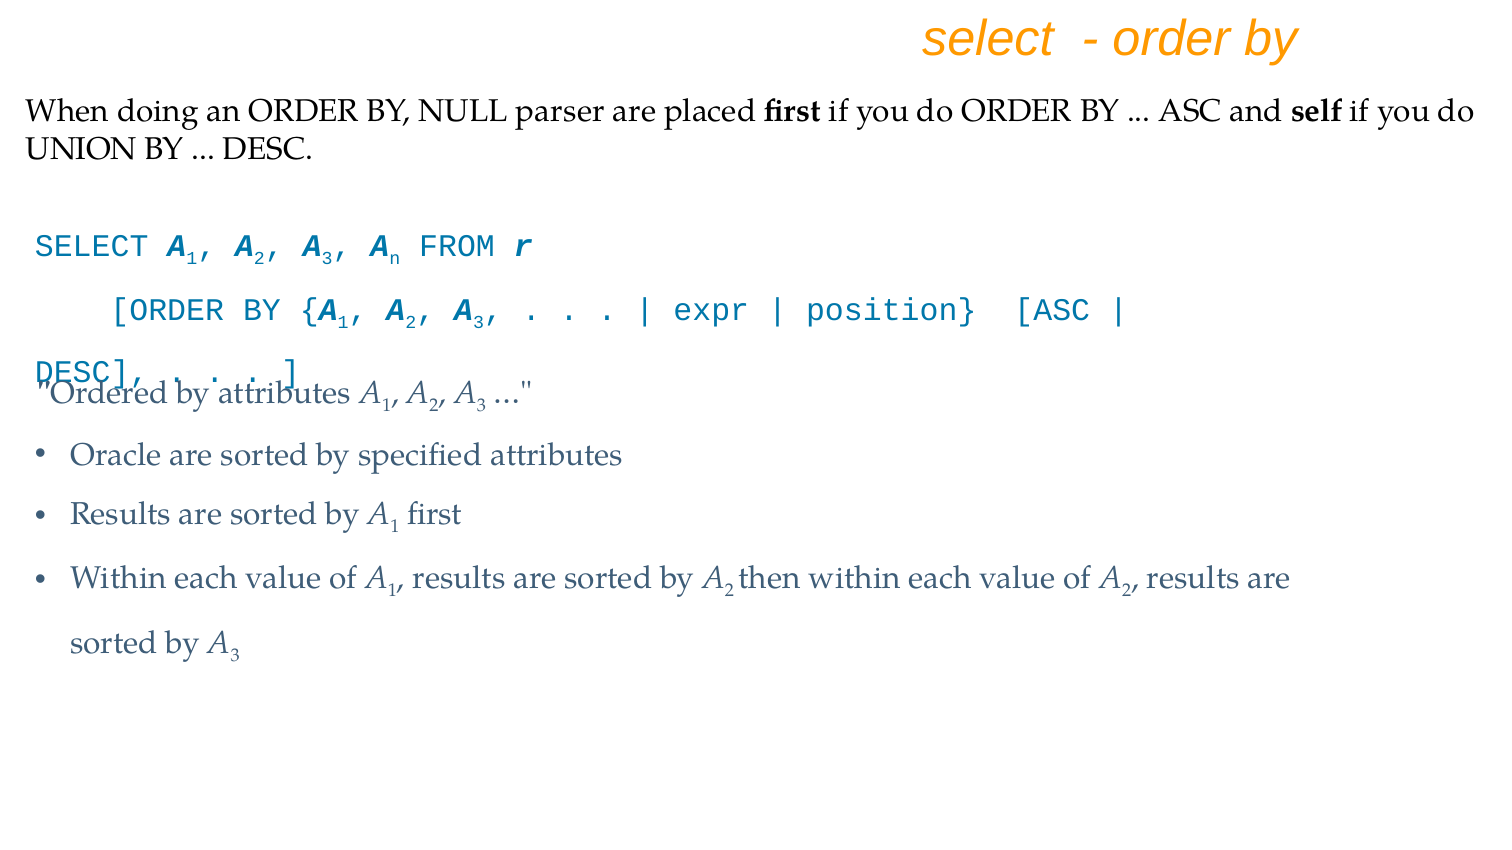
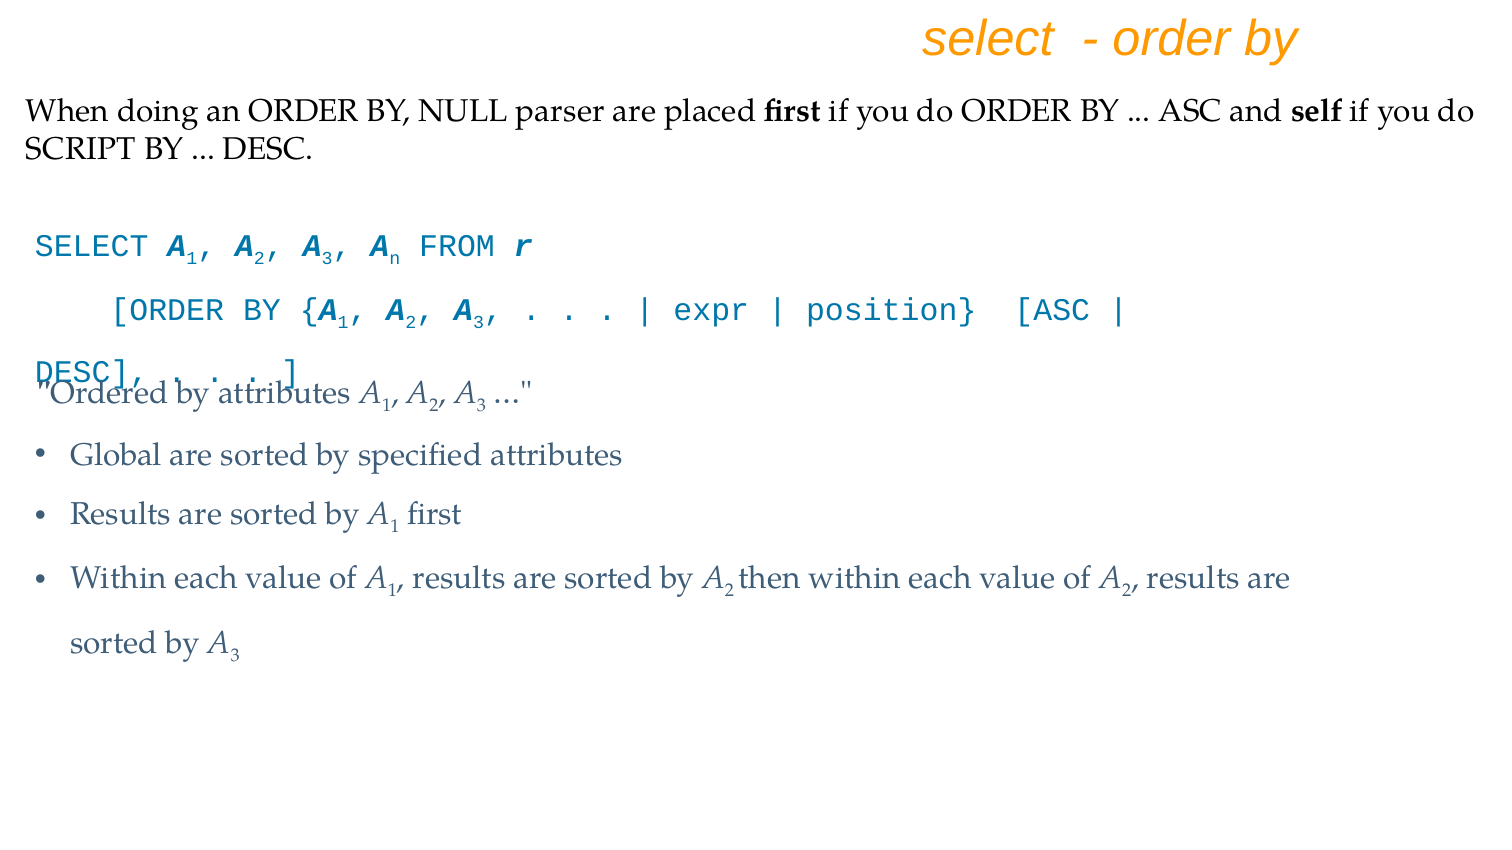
UNION: UNION -> SCRIPT (81, 149)
Oracle: Oracle -> Global (116, 455)
